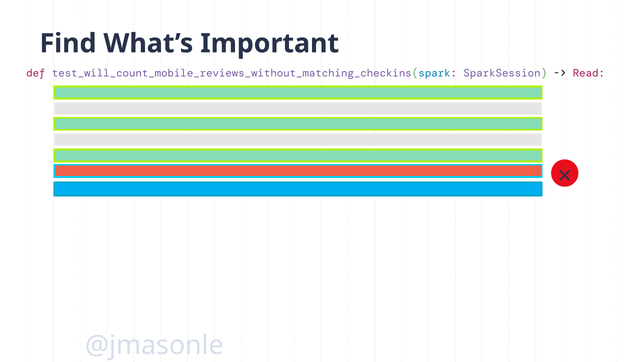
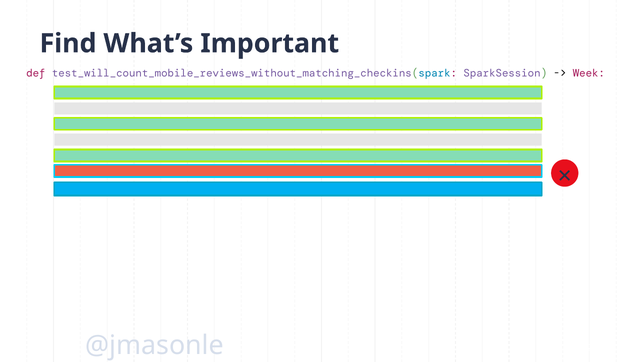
Read: Read -> Week (589, 73)
